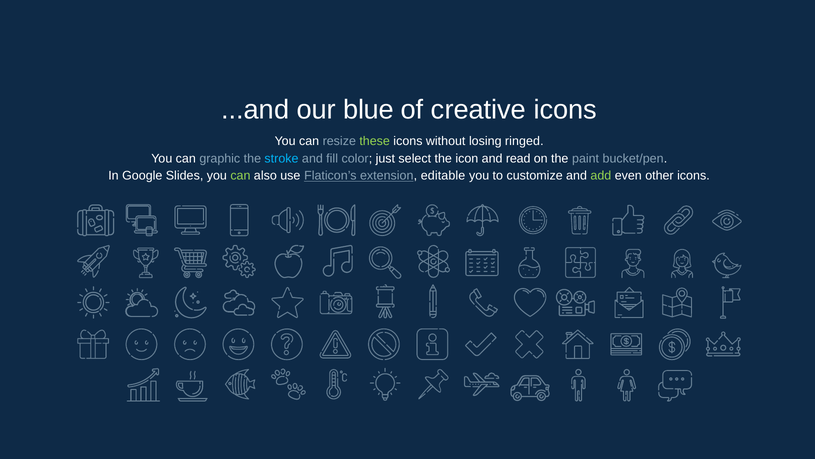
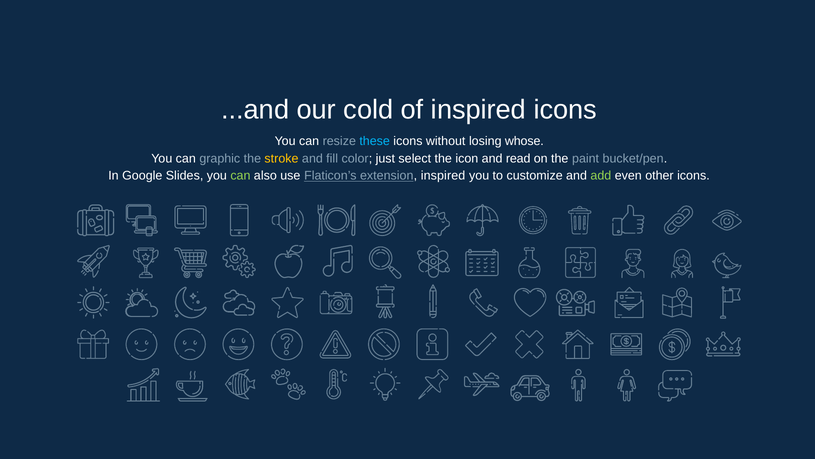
blue: blue -> cold (368, 110)
of creative: creative -> inspired (479, 110)
these colour: light green -> light blue (375, 141)
ringed: ringed -> whose (524, 141)
stroke colour: light blue -> yellow (282, 158)
extension editable: editable -> inspired (443, 176)
